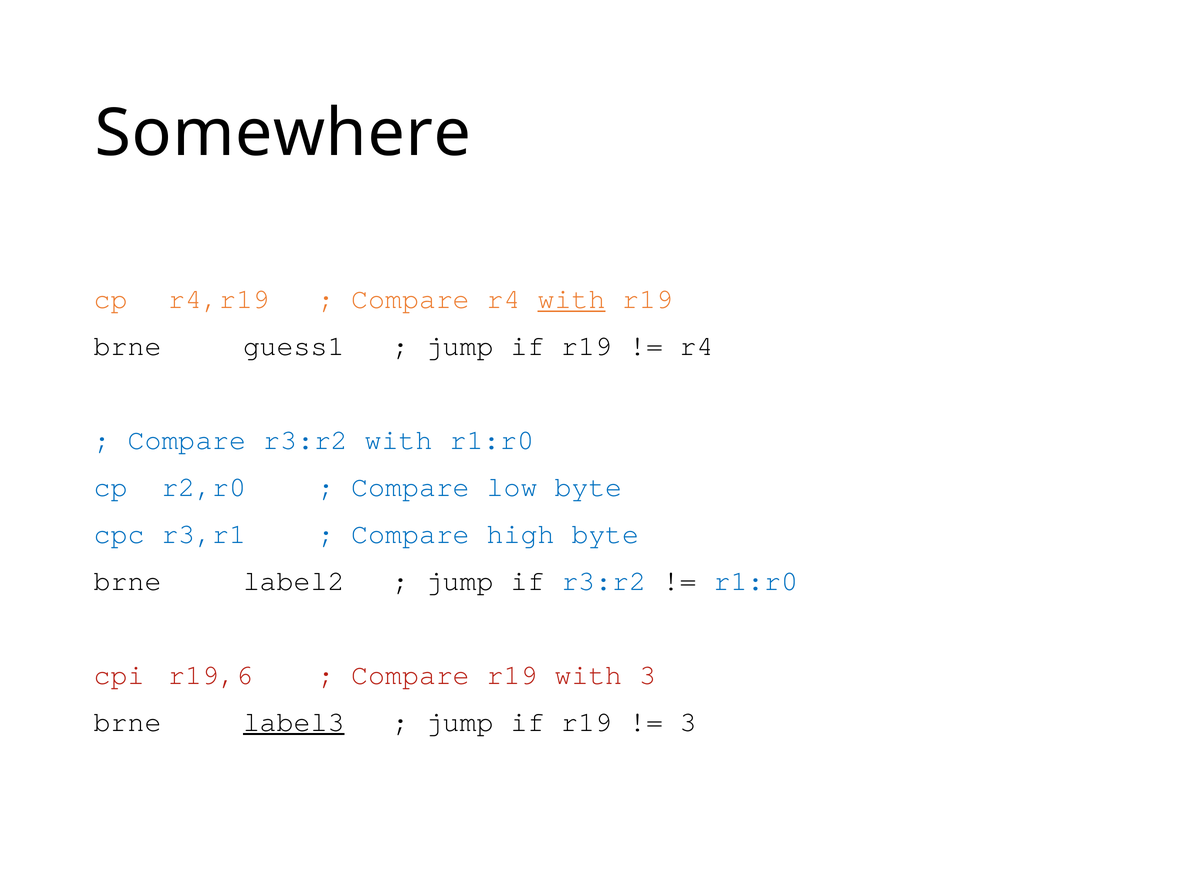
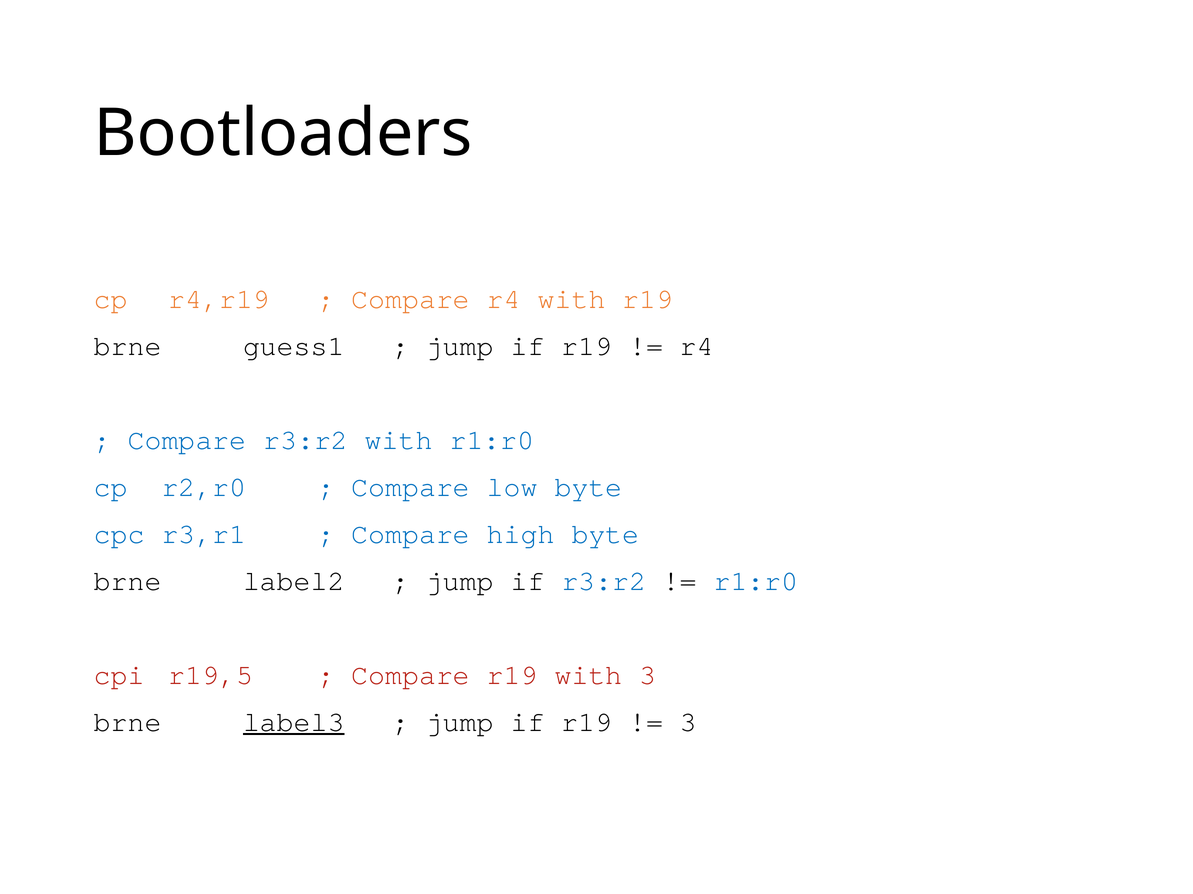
Somewhere: Somewhere -> Bootloaders (283, 134)
with underline: present -> none (572, 299)
r19,6: r19,6 -> r19,5 (211, 676)
